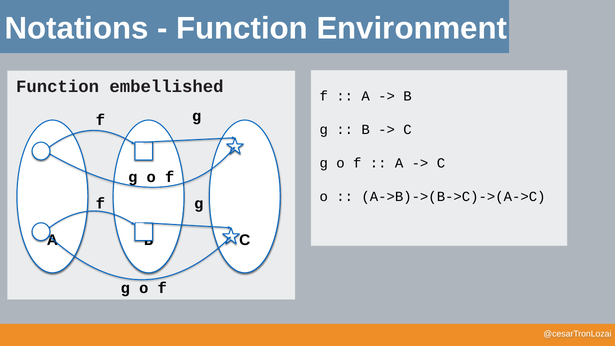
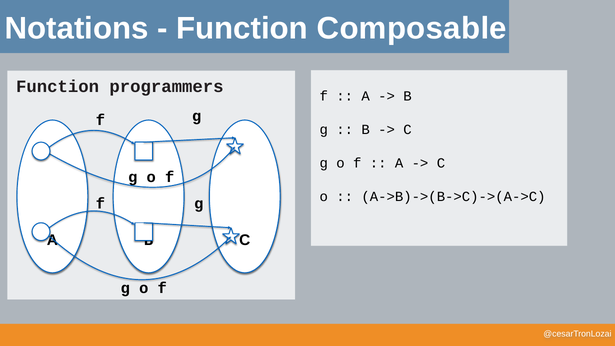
Environment: Environment -> Composable (412, 28)
embellished: embellished -> programmers (166, 86)
